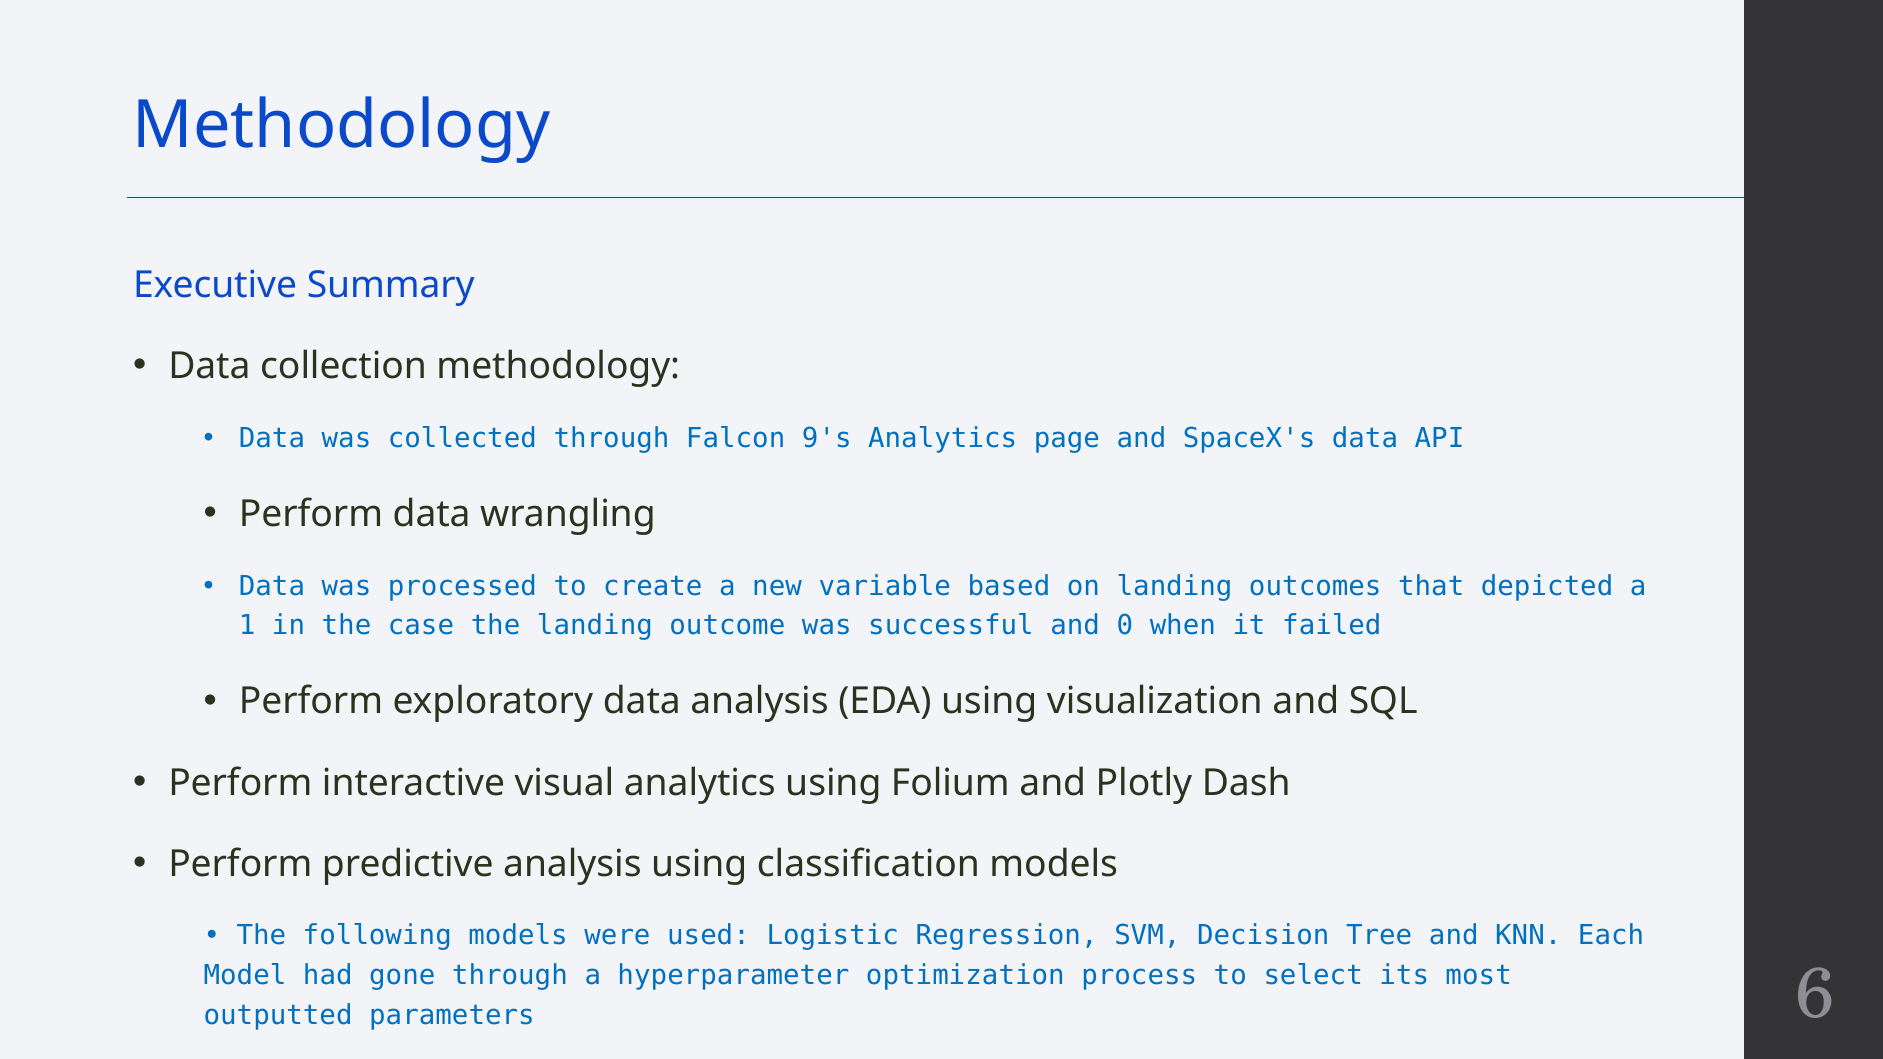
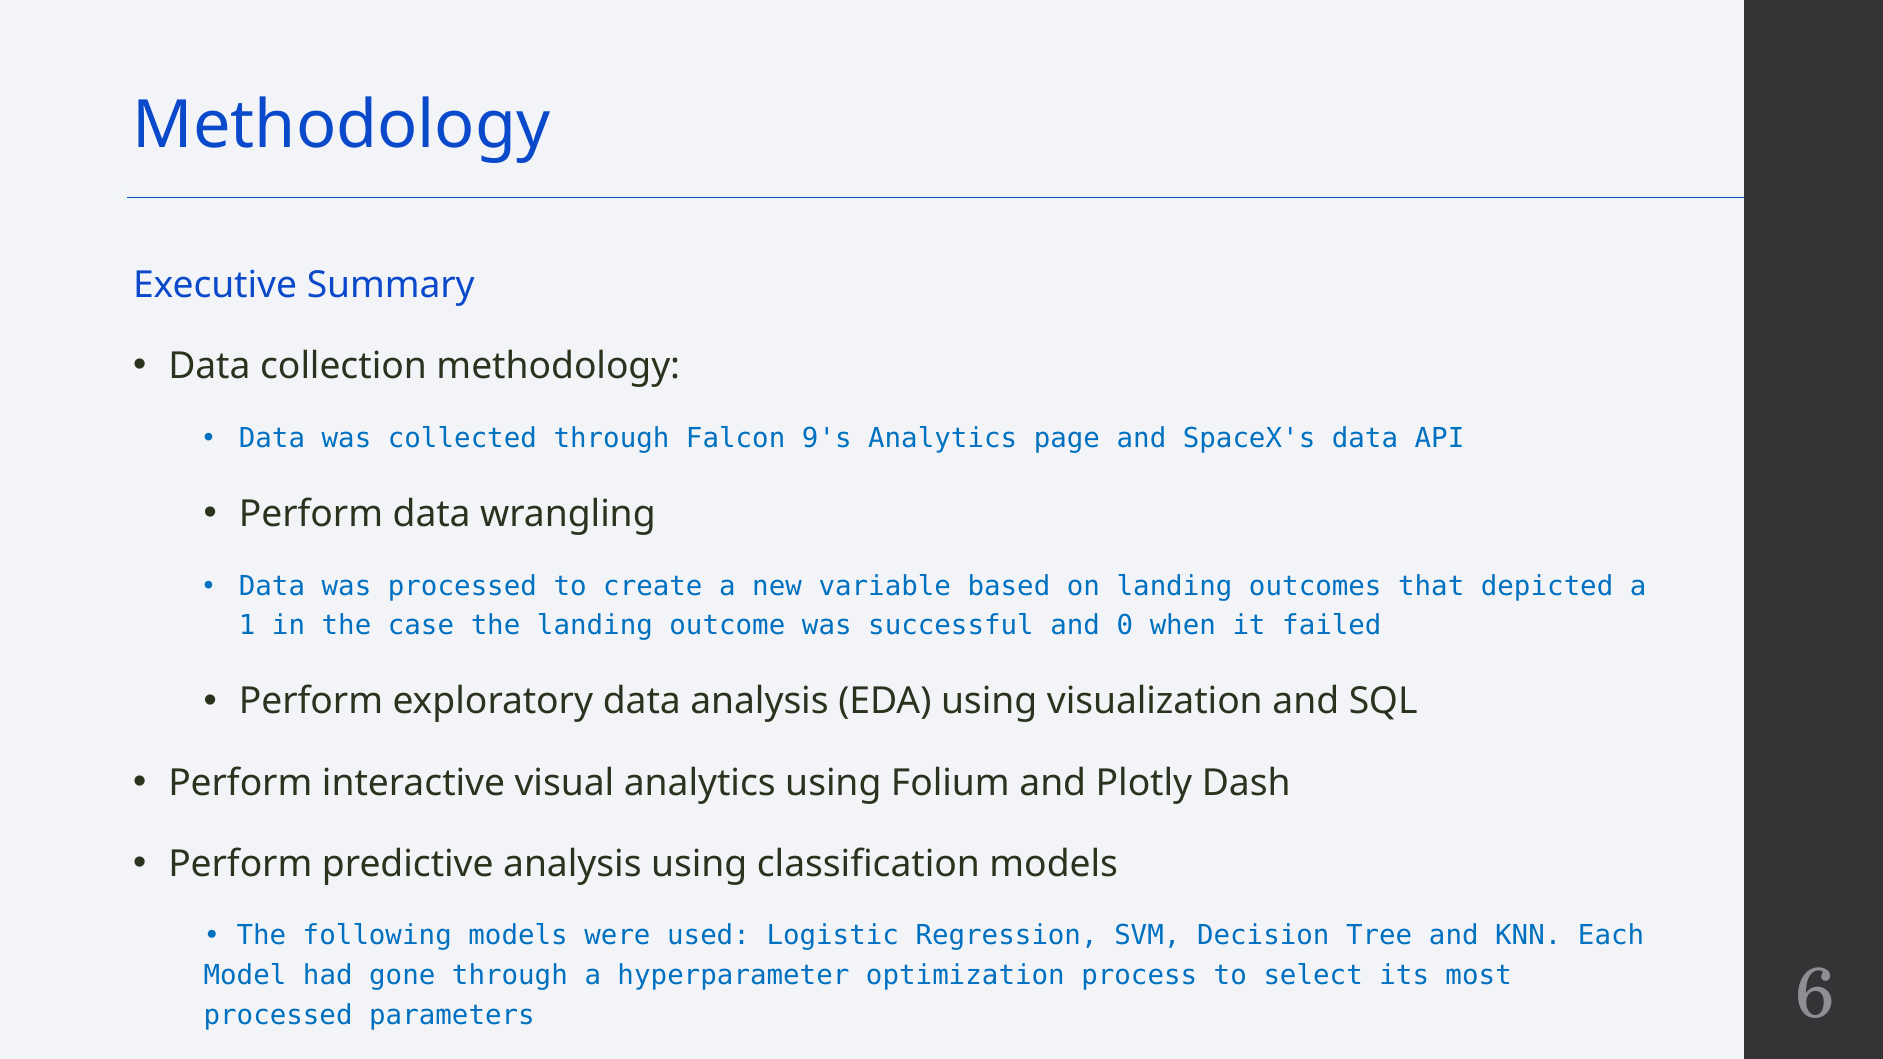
outputted: outputted -> processed (278, 1015)
